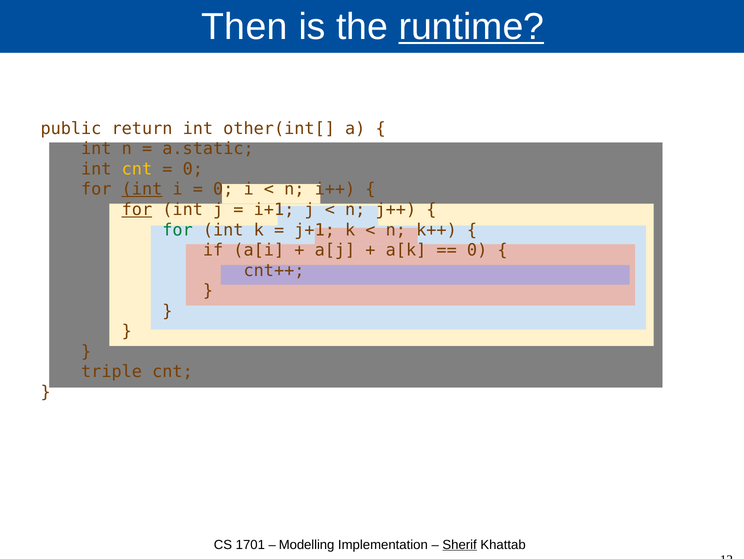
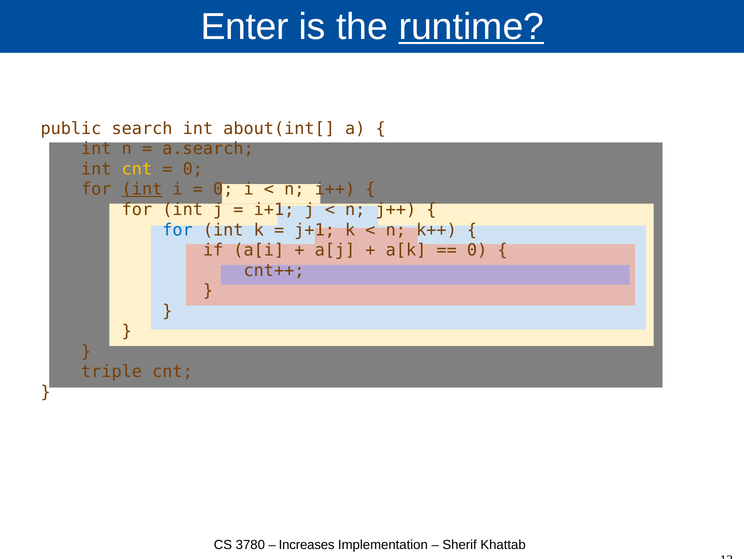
Then: Then -> Enter (245, 27)
return: return -> search (142, 128)
other(int[: other(int[ -> about(int[ (279, 128)
a.static: a.static -> a.search (208, 149)
for underline: present -> none (137, 209)
for colour: green -> blue (178, 230)
1701: 1701 -> 3780 (250, 544)
Modelling: Modelling -> Increases (307, 544)
Sherif underline: present -> none (460, 544)
